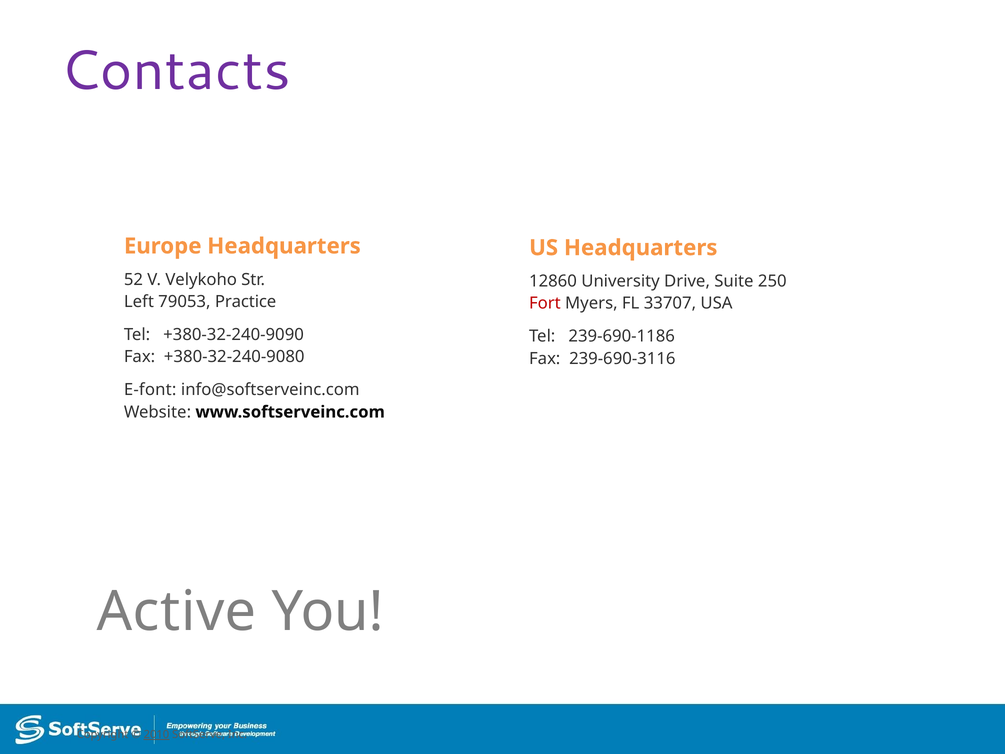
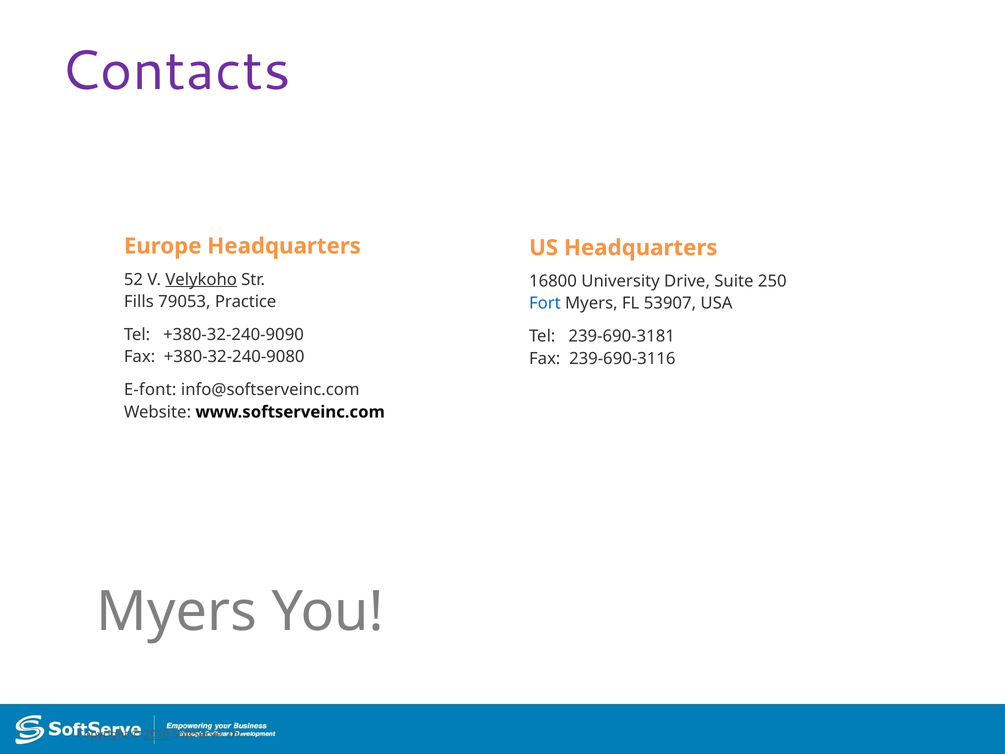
Velykoho underline: none -> present (201, 279)
12860: 12860 -> 16800 (553, 281)
Left: Left -> Fills (139, 302)
Fort colour: red -> blue (545, 303)
33707: 33707 -> 53907 (670, 303)
239-690-1186: 239-690-1186 -> 239-690-3181 (622, 336)
Active: Active -> Myers (177, 612)
